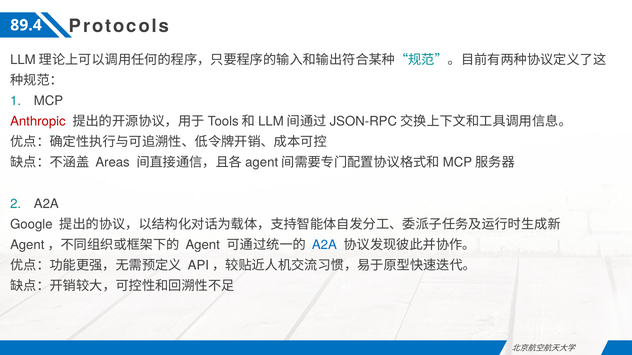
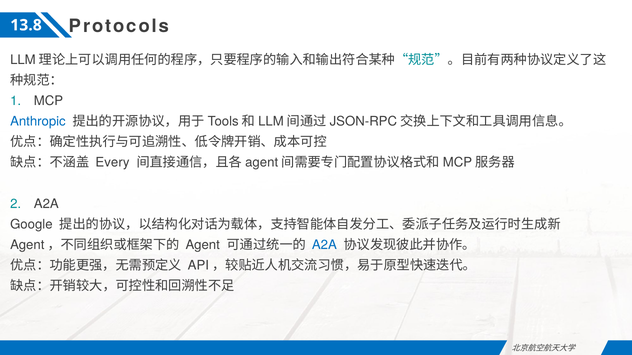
89.4: 89.4 -> 13.8 (26, 25)
Anthropic colour: red -> blue (38, 122)
Areas: Areas -> Every (112, 163)
